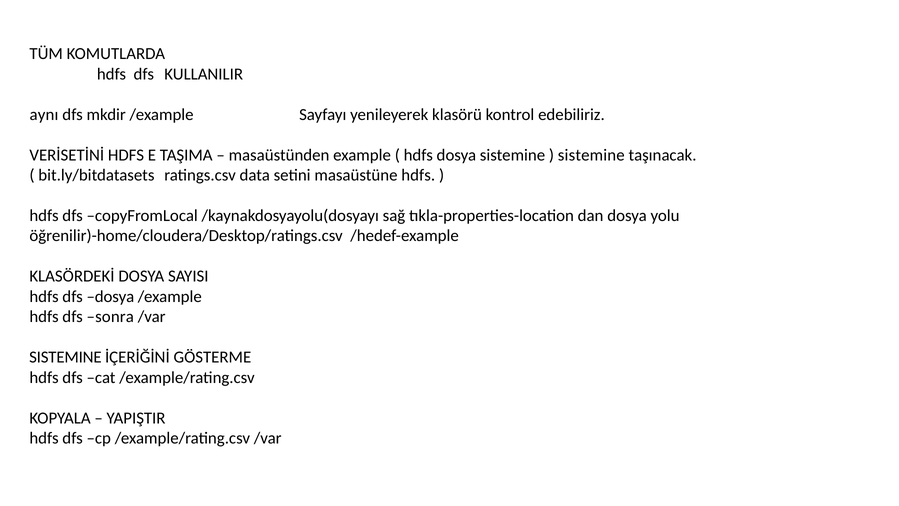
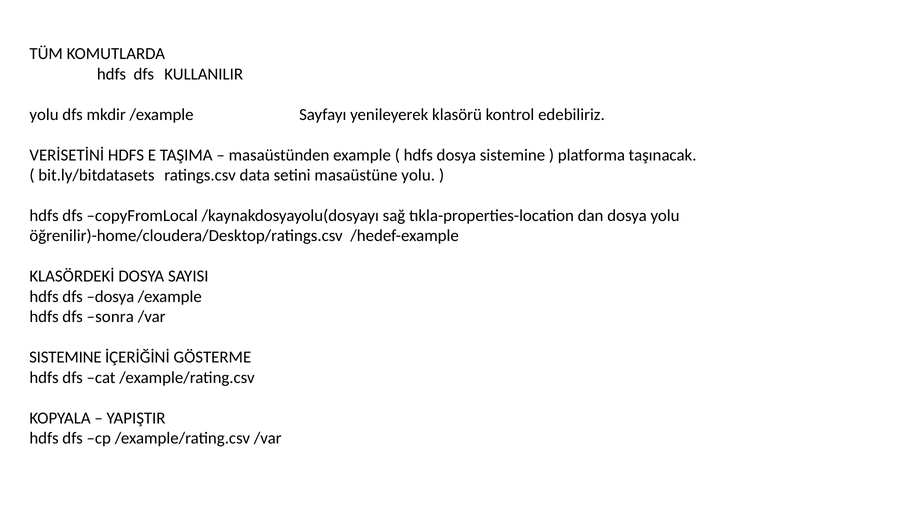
aynı: aynı -> yolu (44, 114)
sistemine: sistemine -> platforma (591, 155)
masaüstüne hdfs: hdfs -> yolu (418, 175)
